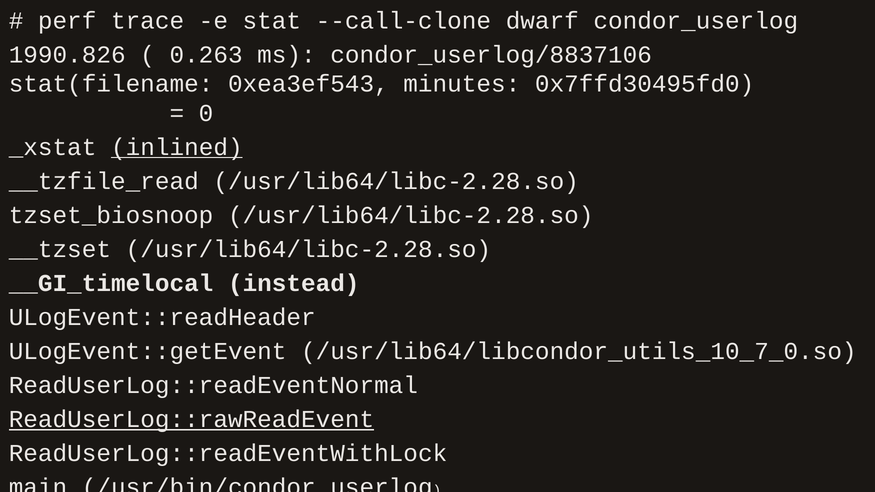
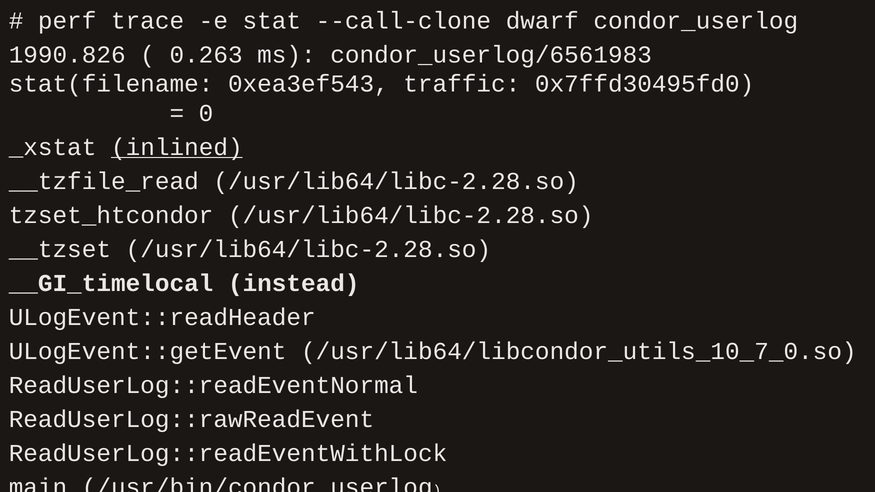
condor_userlog/8837106: condor_userlog/8837106 -> condor_userlog/6561983 (491, 55)
minutes: minutes -> traffic (462, 84)
tzset_biosnoop: tzset_biosnoop -> tzset_htcondor (111, 215)
ReadUserLog::rawReadEvent underline: present -> none (191, 419)
